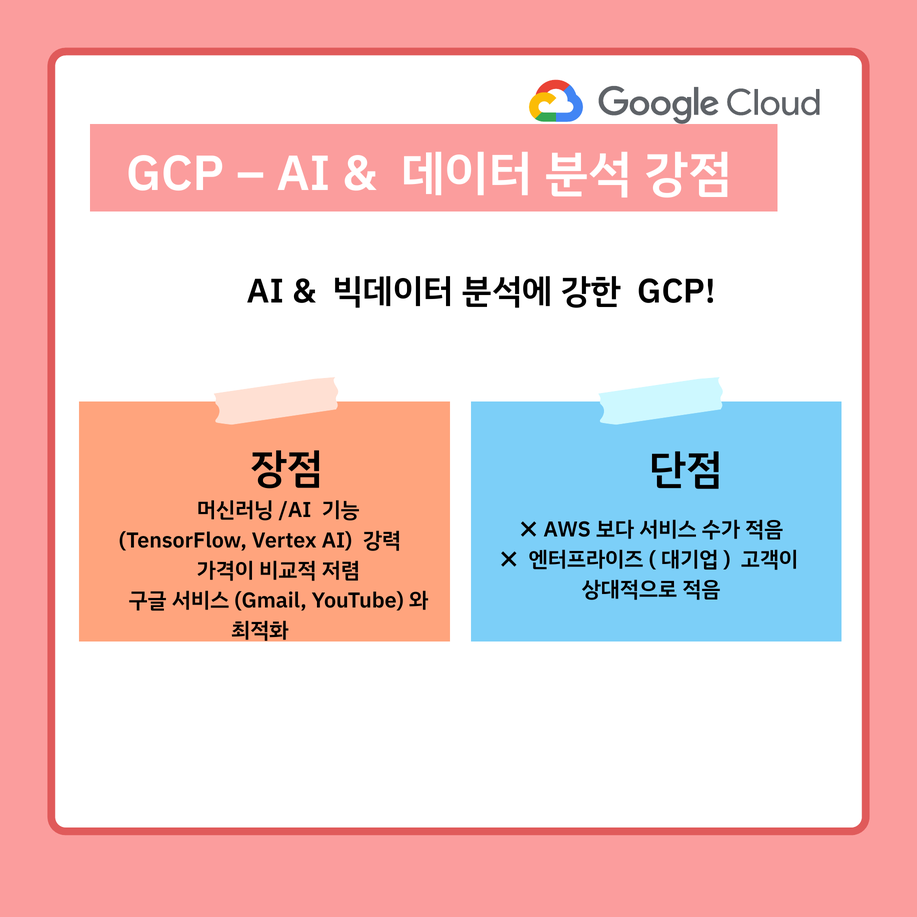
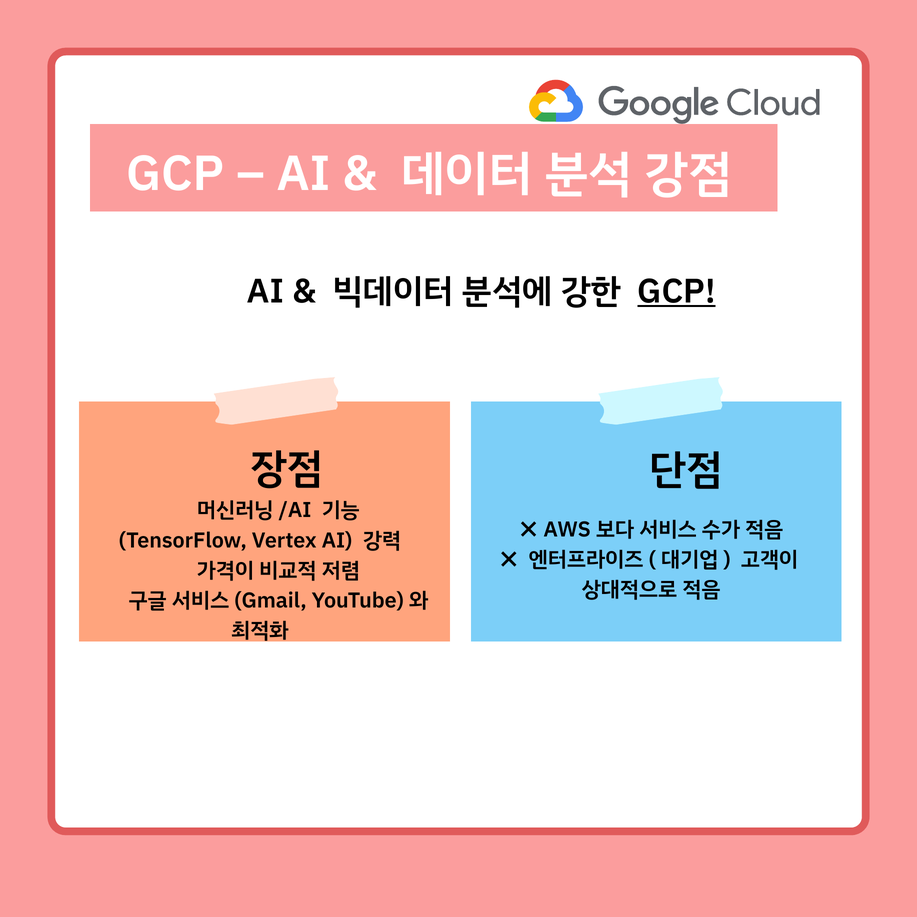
GCP underline: none -> present (676, 292)
